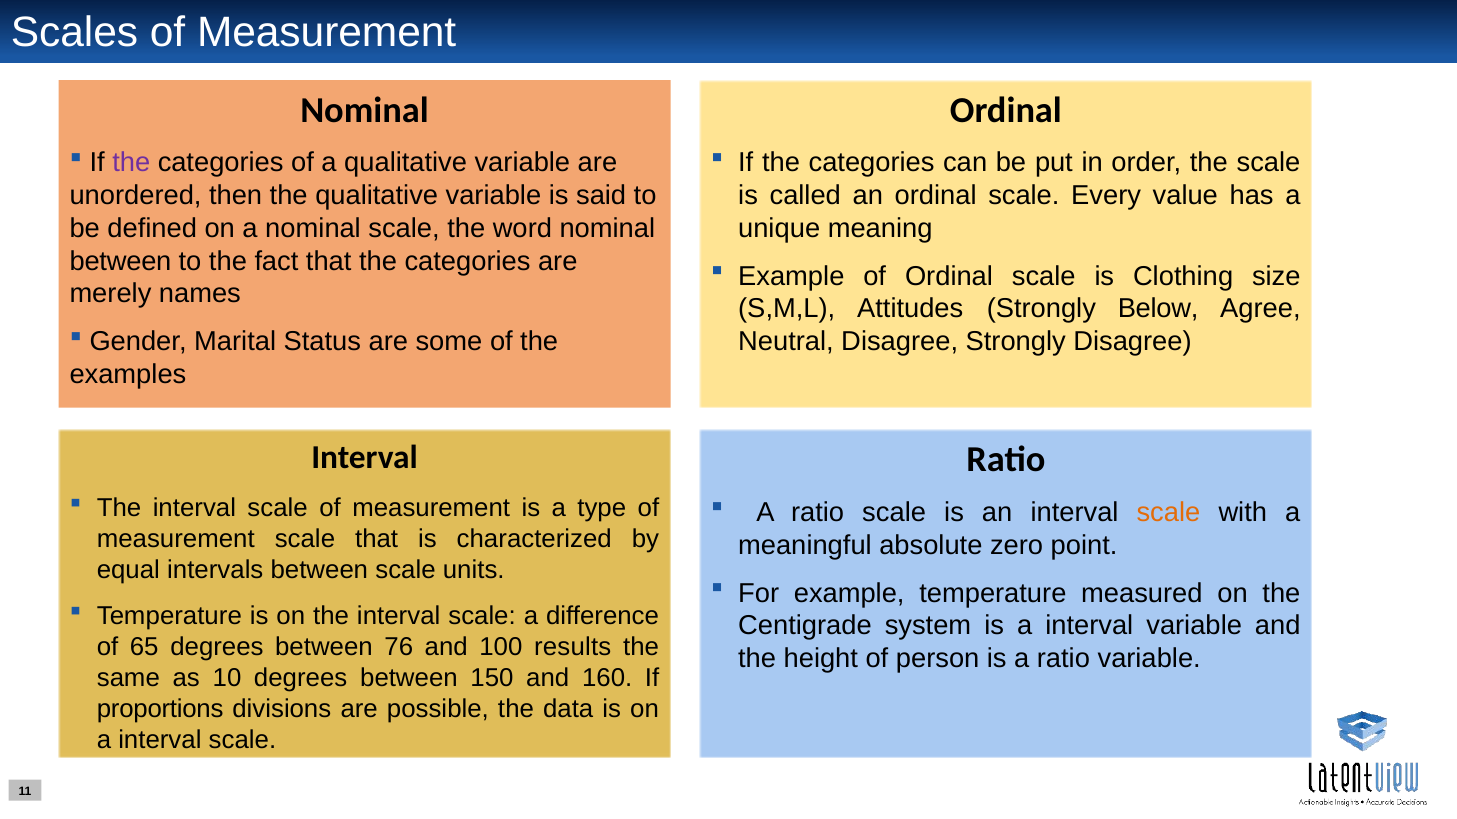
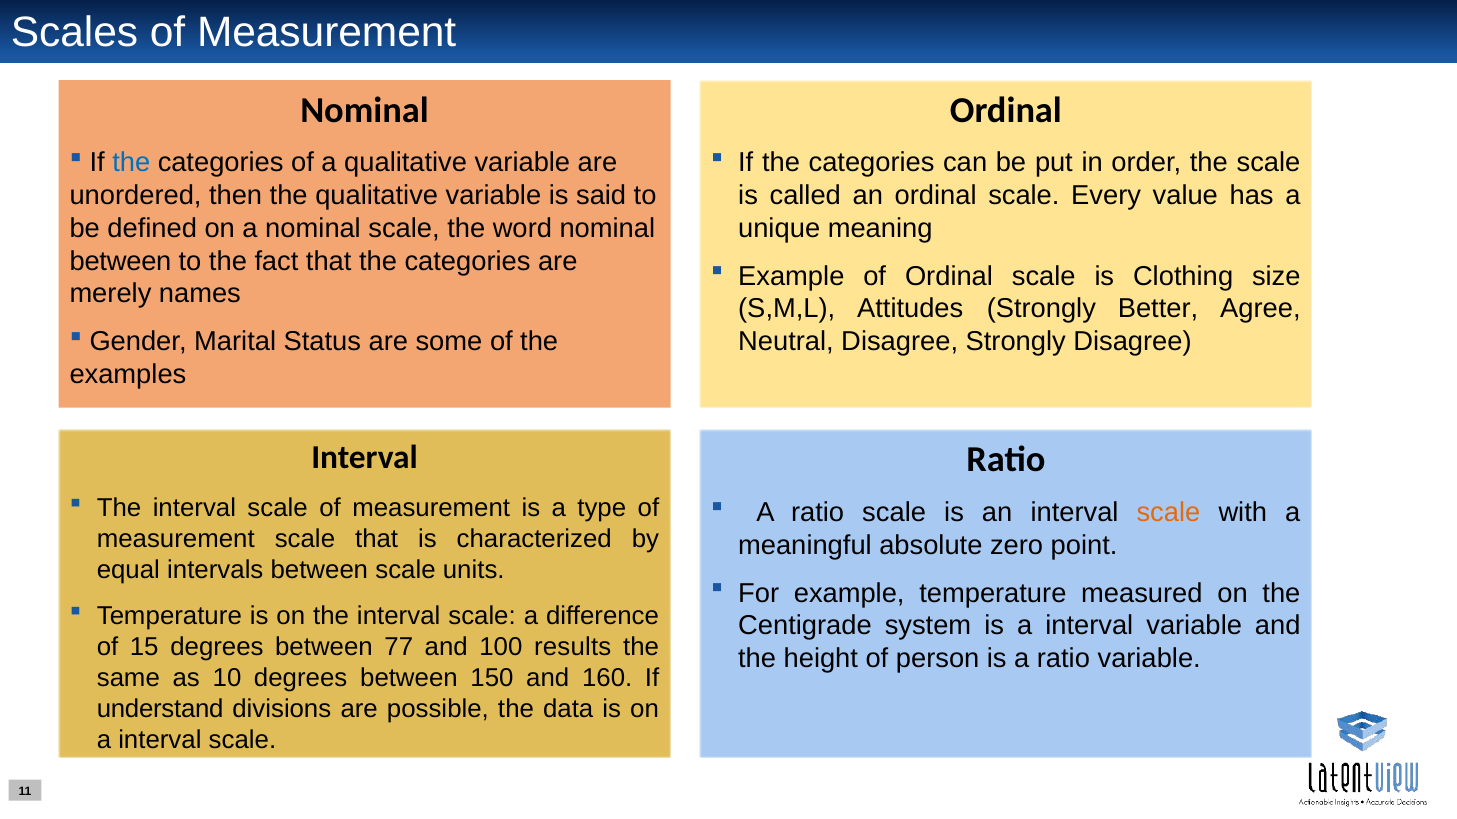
the colour: purple -> blue (131, 163)
Below: Below -> Better (1158, 309)
65: 65 -> 15 (144, 647)
76: 76 -> 77 (399, 647)
proportions: proportions -> understand (160, 709)
